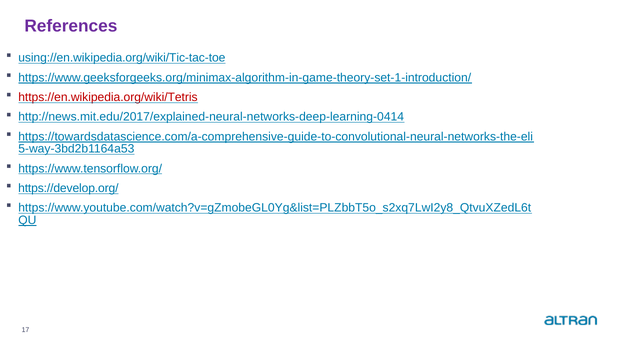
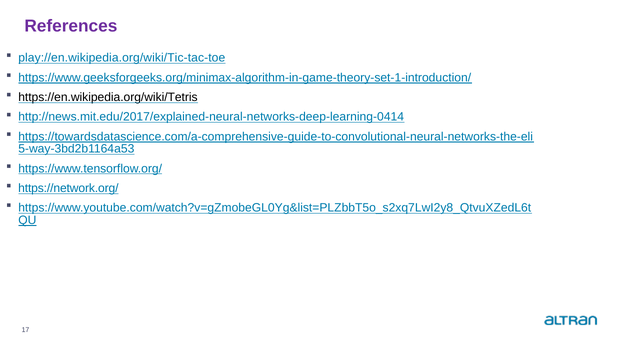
using://en.wikipedia.org/wiki/Tic-tac-toe: using://en.wikipedia.org/wiki/Tic-tac-toe -> play://en.wikipedia.org/wiki/Tic-tac-toe (122, 58)
https://en.wikipedia.org/wiki/Tetris colour: red -> black (108, 97)
https://develop.org/: https://develop.org/ -> https://network.org/ (68, 188)
